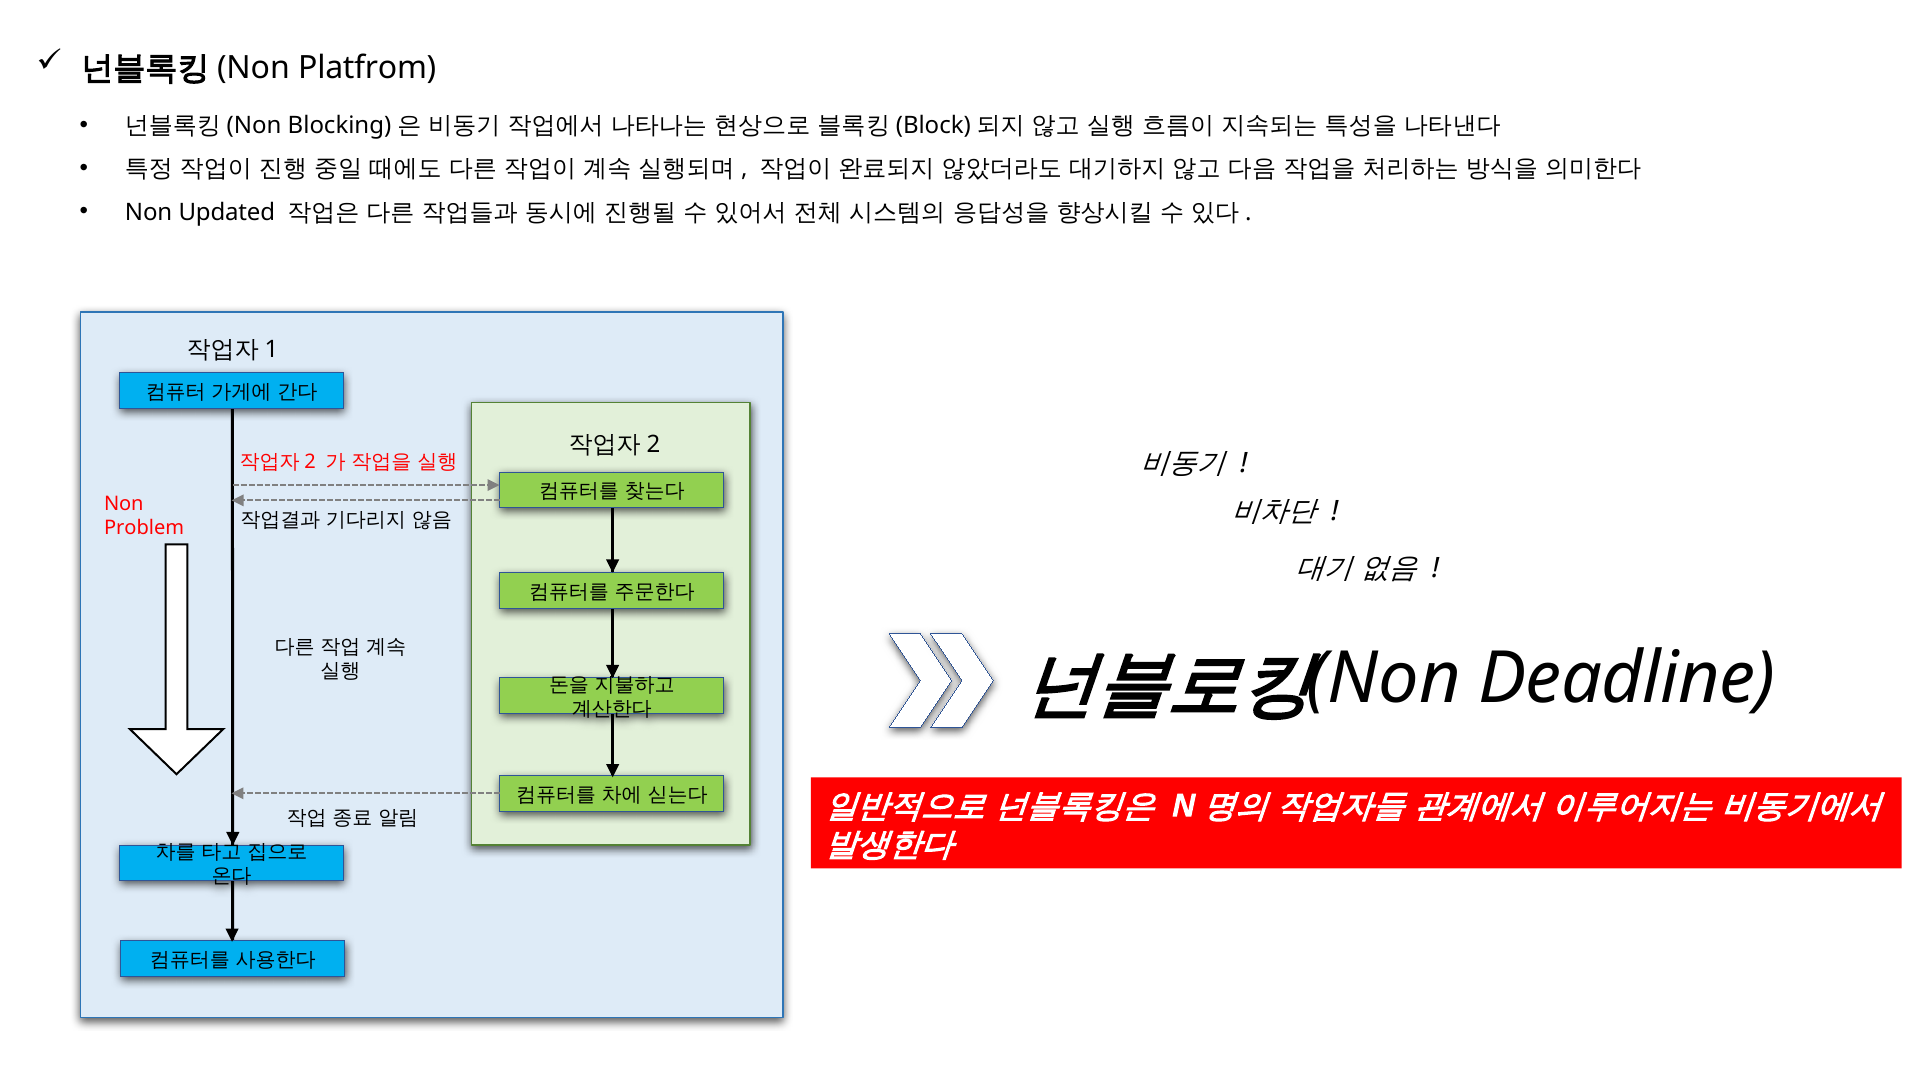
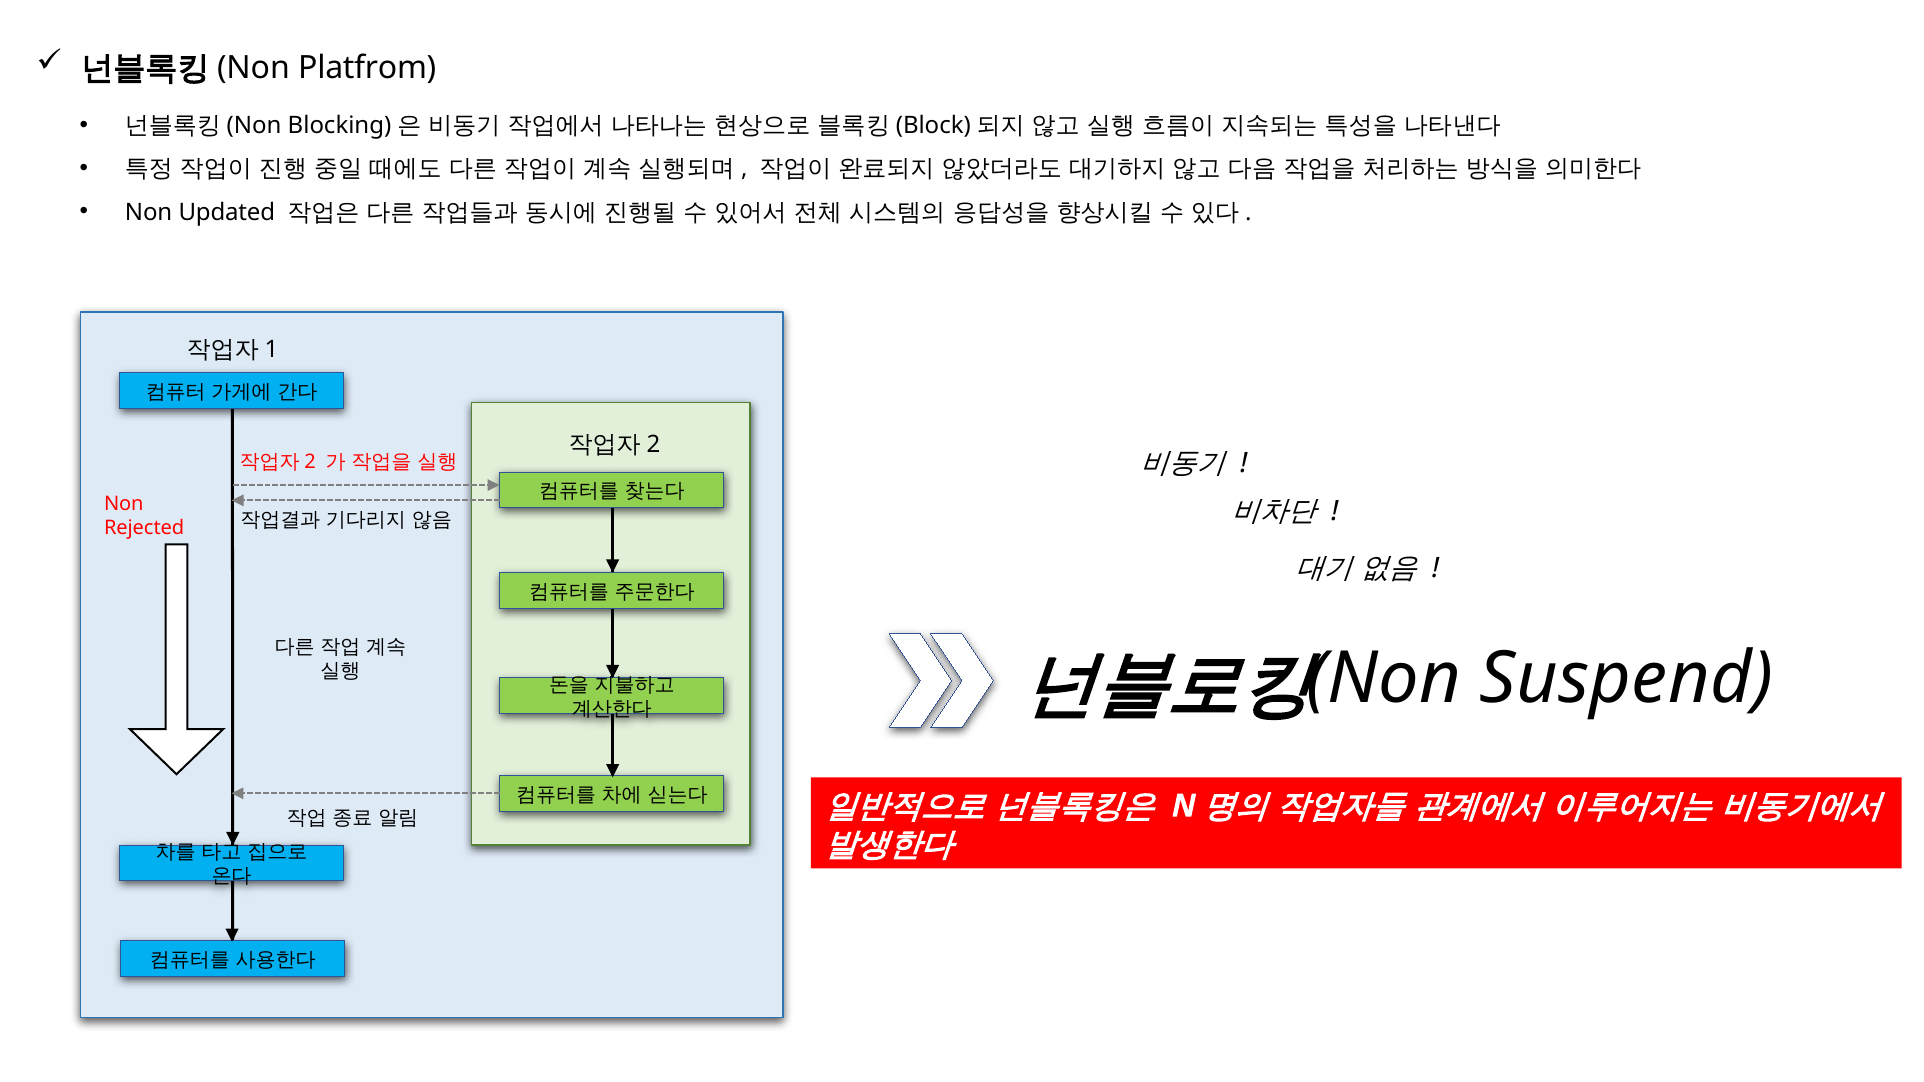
Problem: Problem -> Rejected (144, 528)
Deadline: Deadline -> Suspend (1626, 679)
